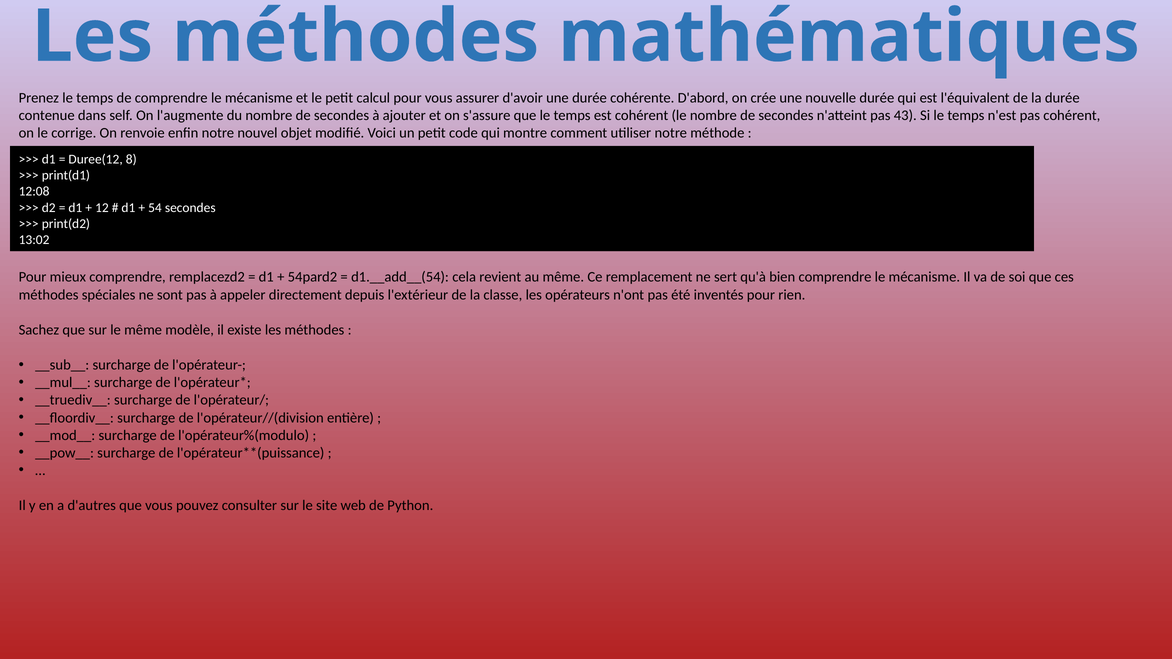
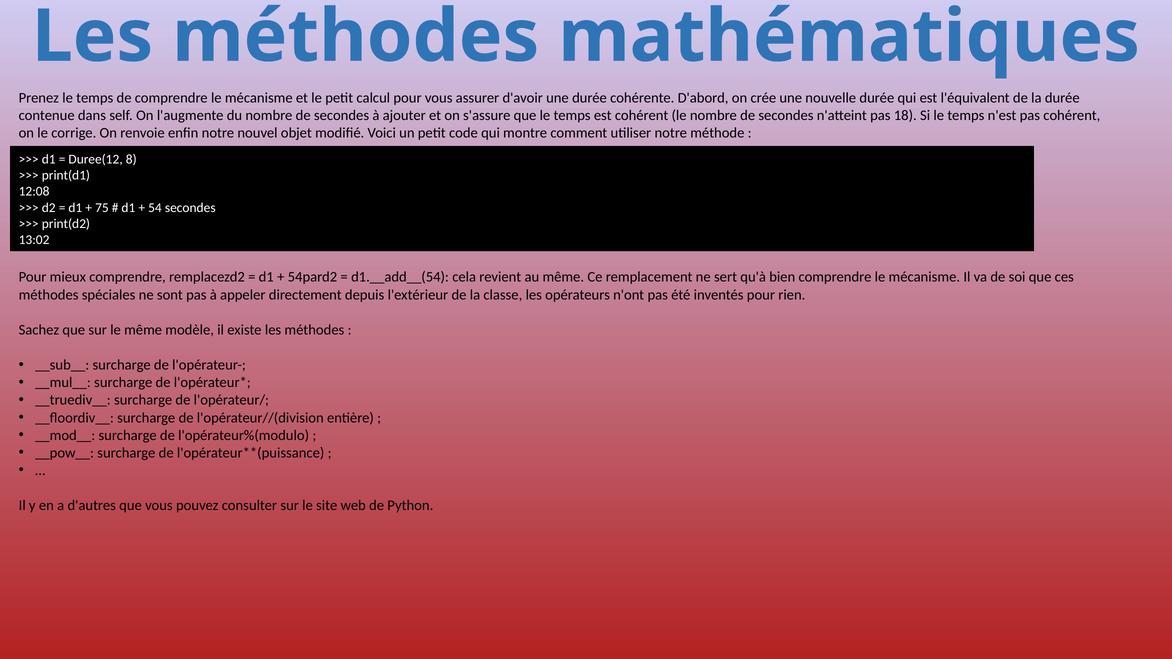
43: 43 -> 18 (905, 116)
12: 12 -> 75 (102, 208)
